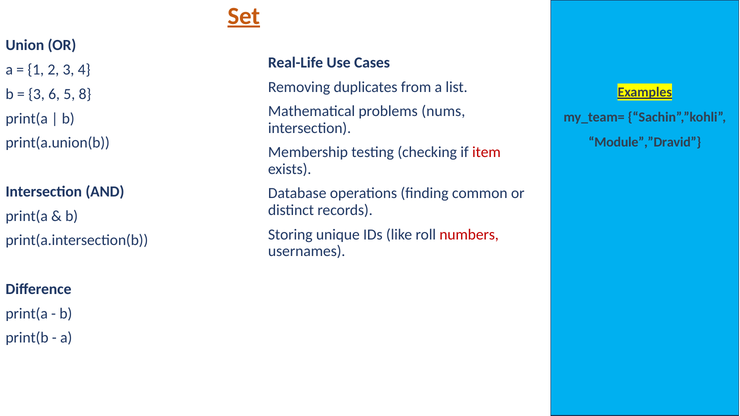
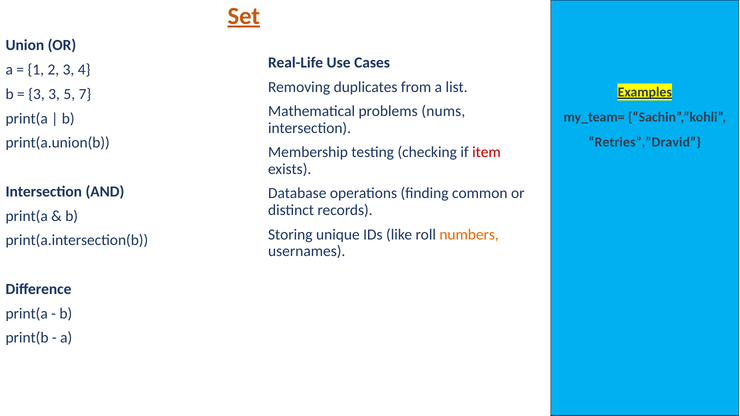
3 6: 6 -> 3 (54, 94)
8: 8 -> 7 (85, 94)
Module”,”Dravid: Module”,”Dravid -> Retries”,”Dravid (645, 142)
numbers colour: red -> orange (469, 235)
